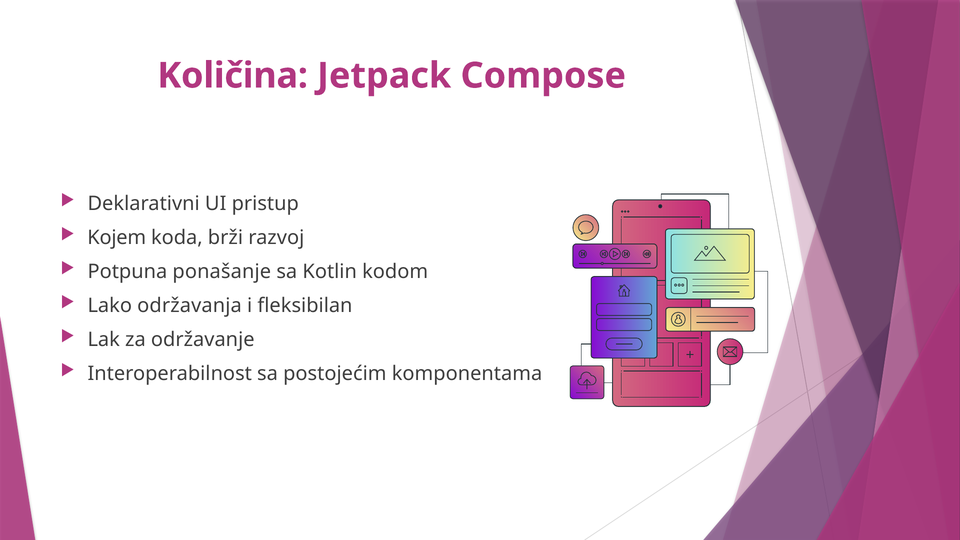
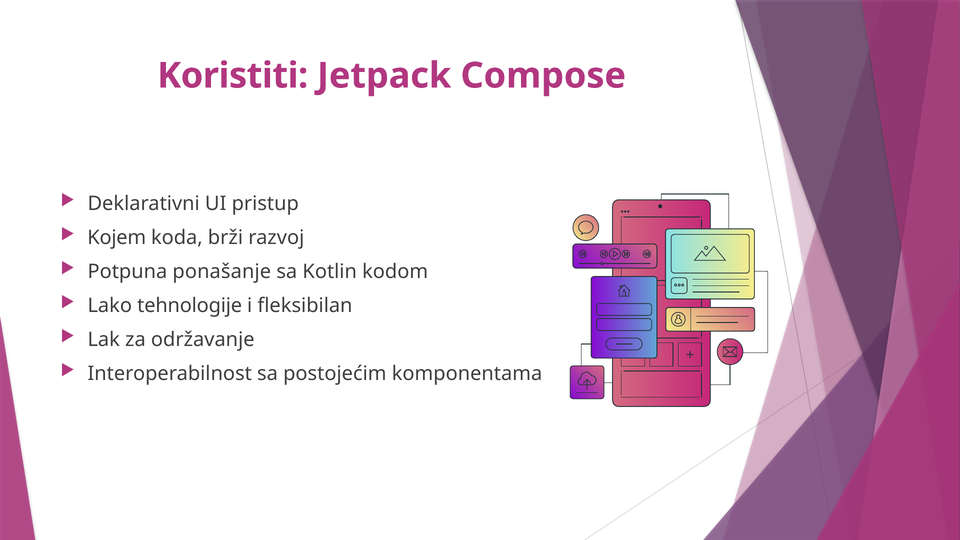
Količina: Količina -> Koristiti (233, 76)
održavanja: održavanja -> tehnologije (190, 305)
